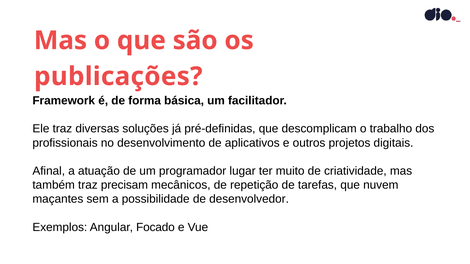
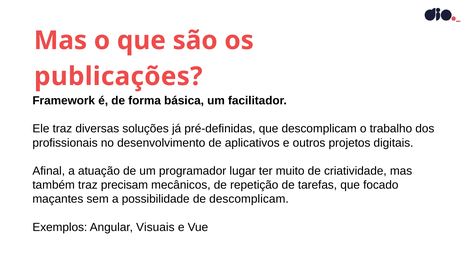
nuvem: nuvem -> focado (381, 185)
de desenvolvedor: desenvolvedor -> descomplicam (249, 199)
Focado: Focado -> Visuais (155, 228)
